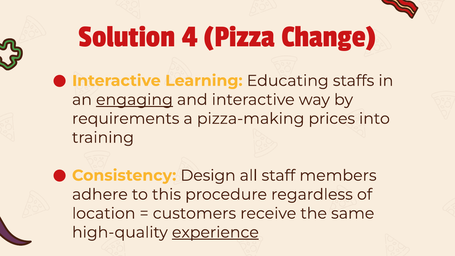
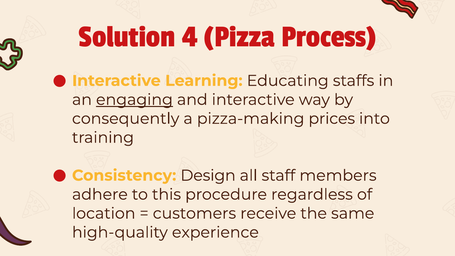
Change: Change -> Process (329, 36)
requirements: requirements -> consequently (126, 119)
experience underline: present -> none (215, 232)
